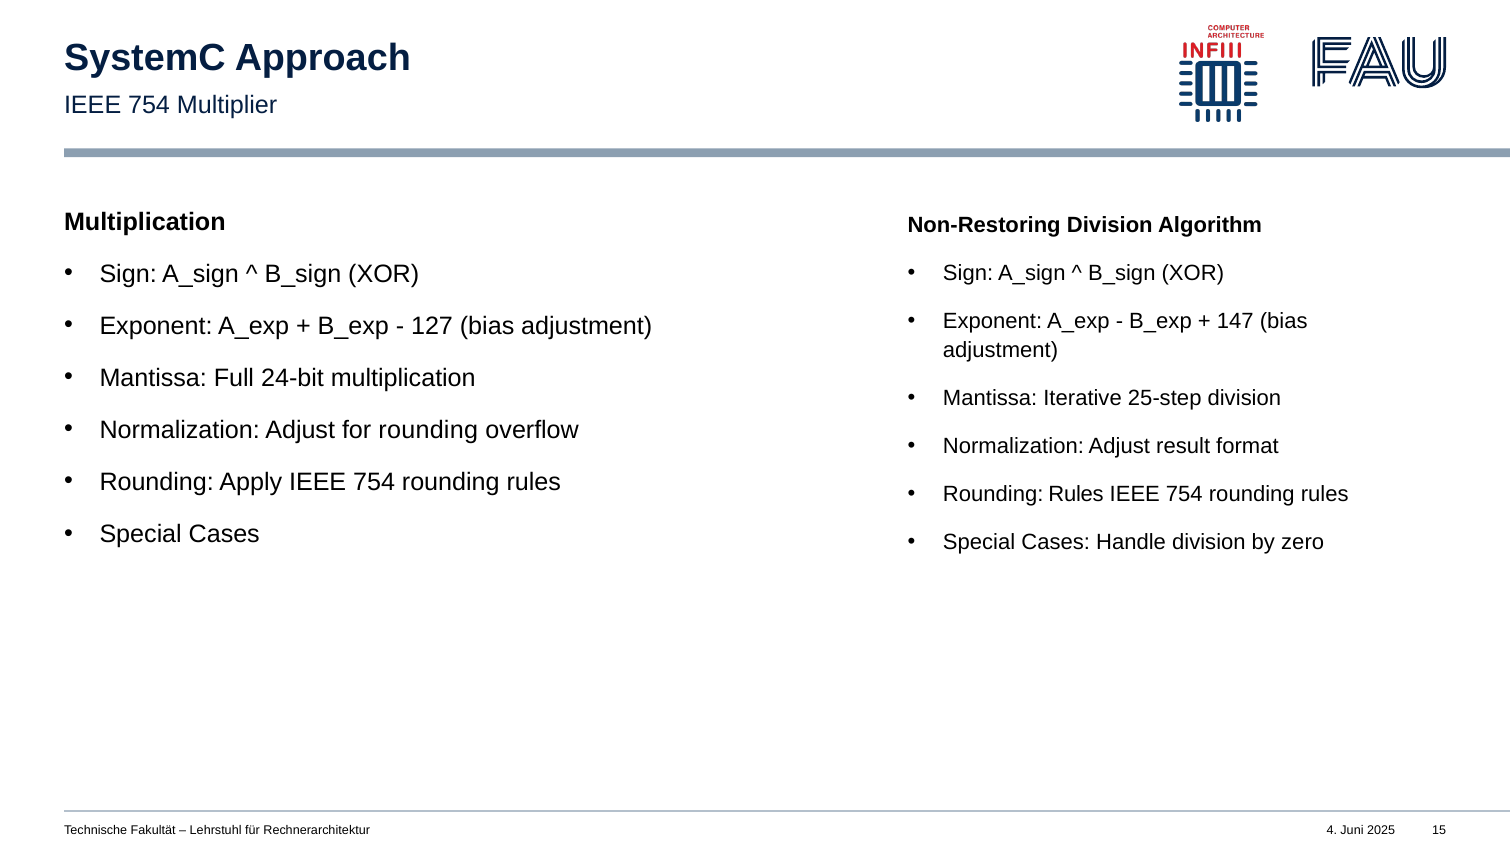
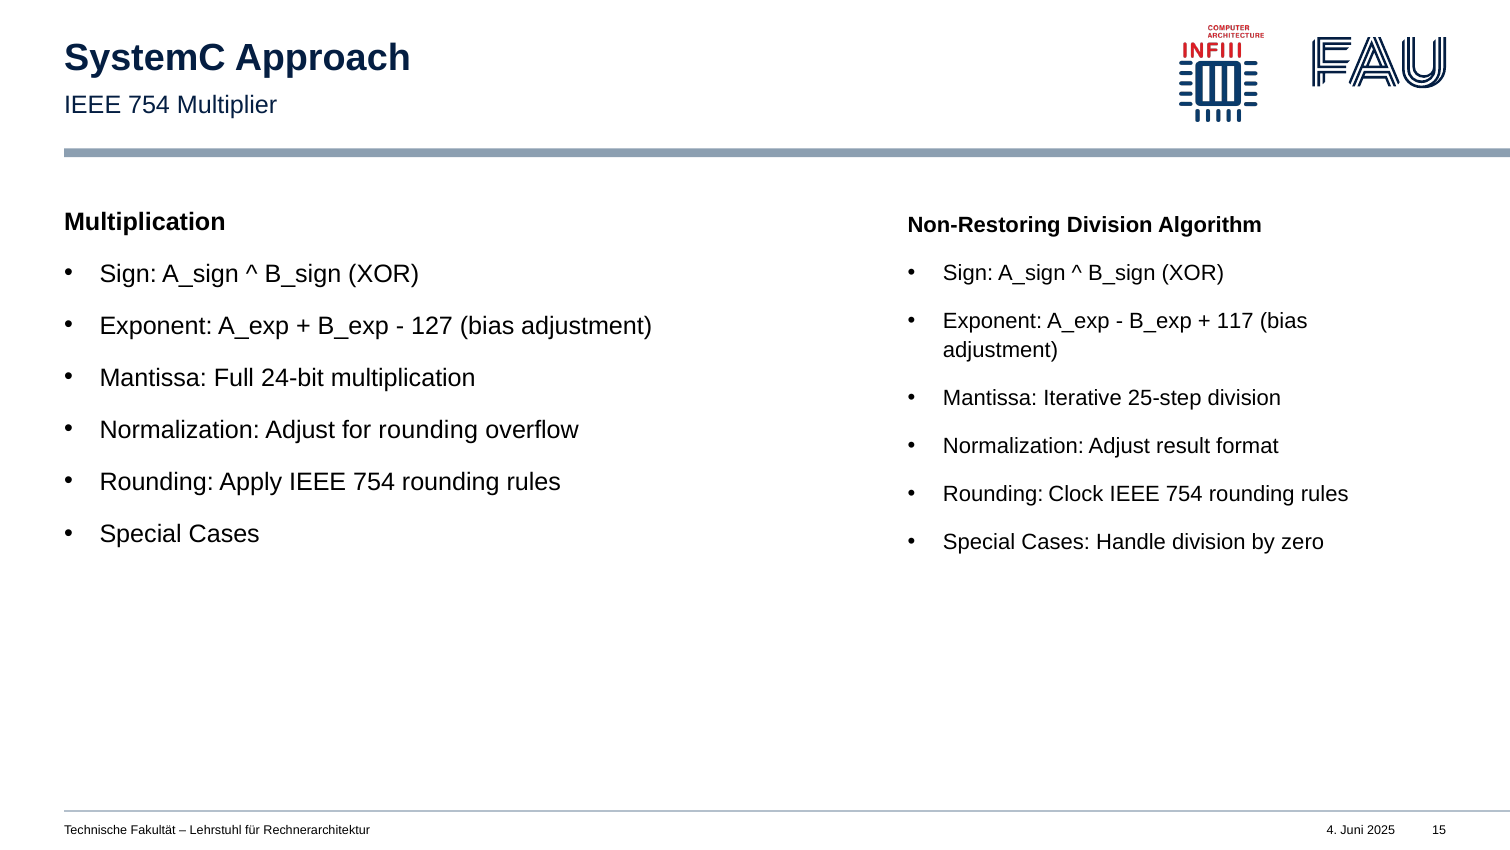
147: 147 -> 117 (1235, 321)
Rules: Rules -> Clock (1076, 494)
